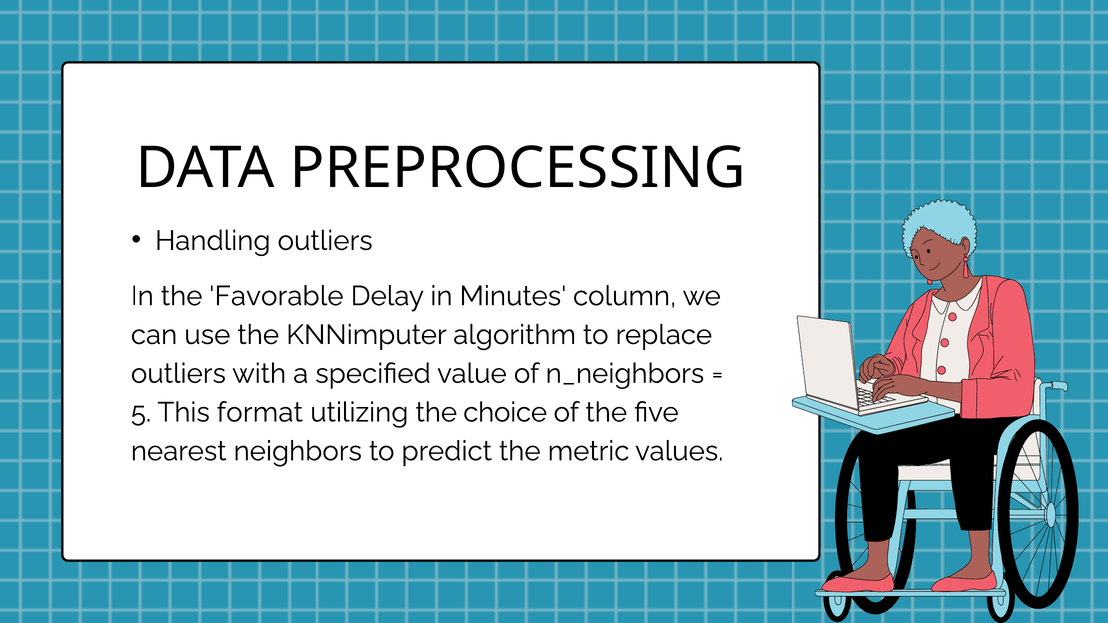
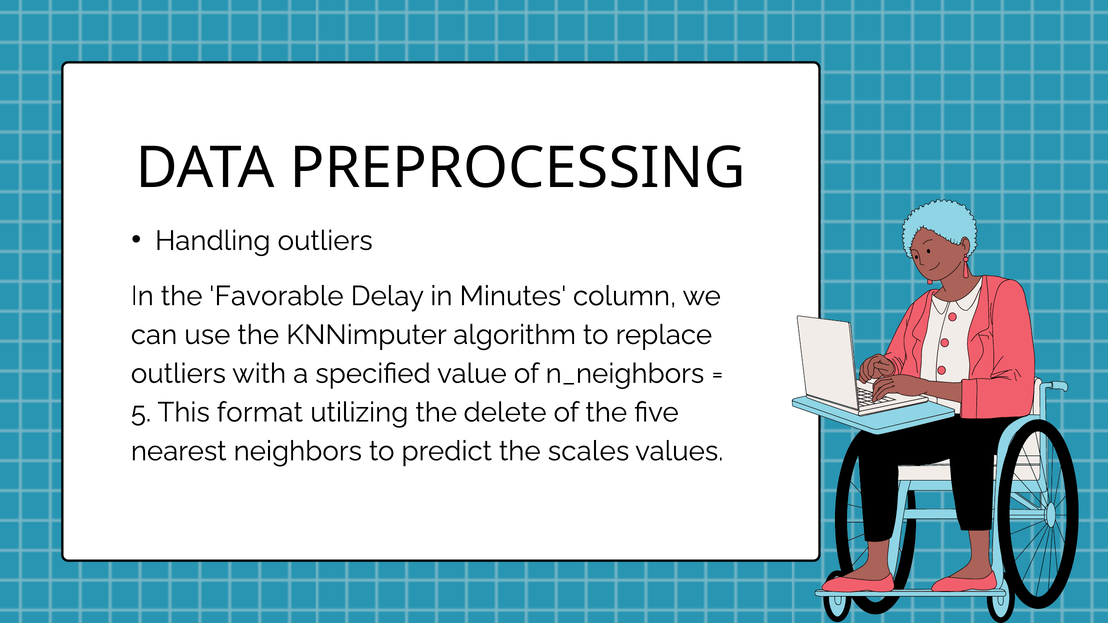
choice: choice -> delete (505, 413)
metric: metric -> scales (589, 451)
